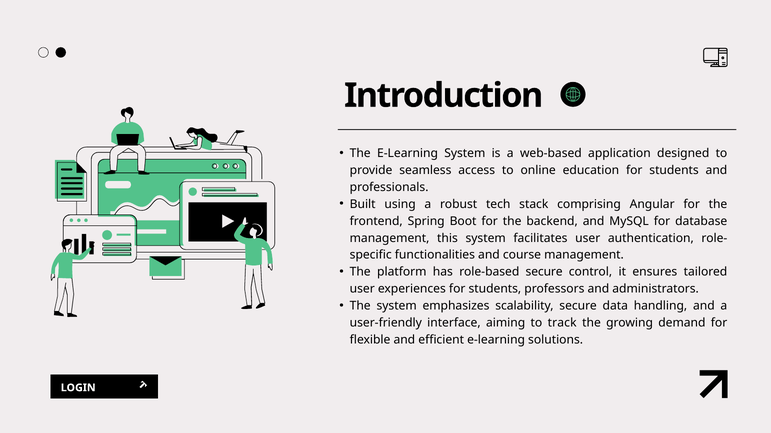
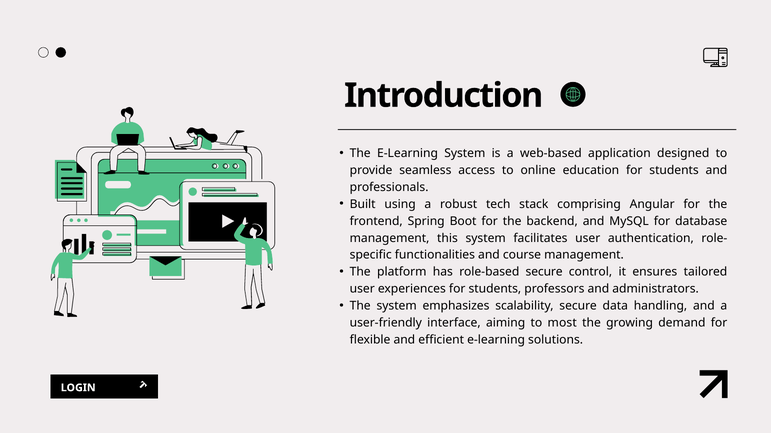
track: track -> most (562, 323)
